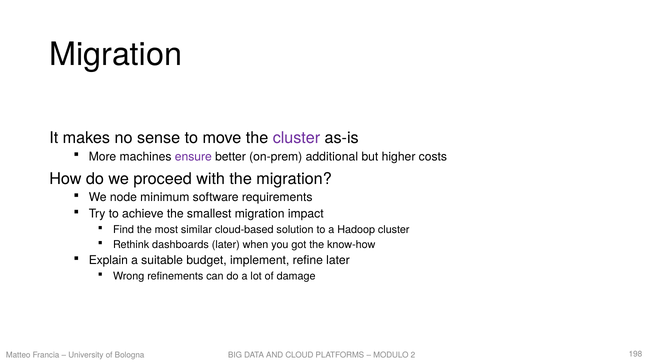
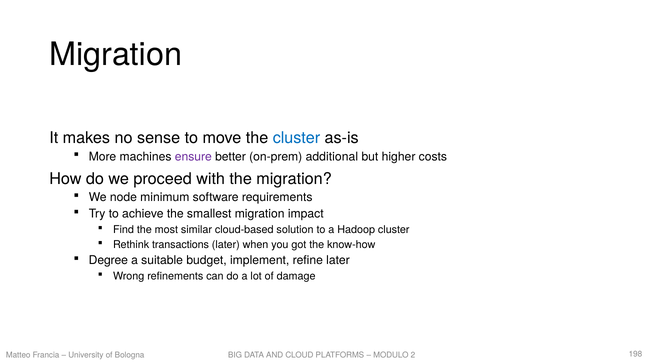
cluster colour: purple -> blue (296, 138)
dashboards: dashboards -> transactions (181, 245)
Explain: Explain -> Degree (108, 260)
